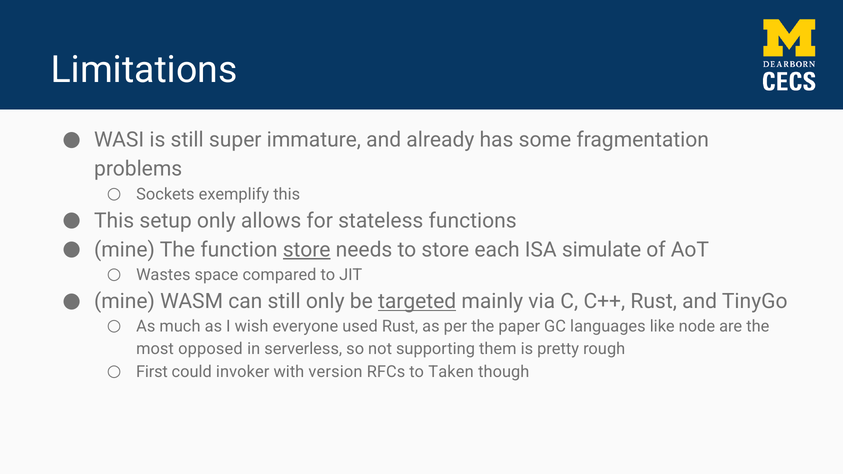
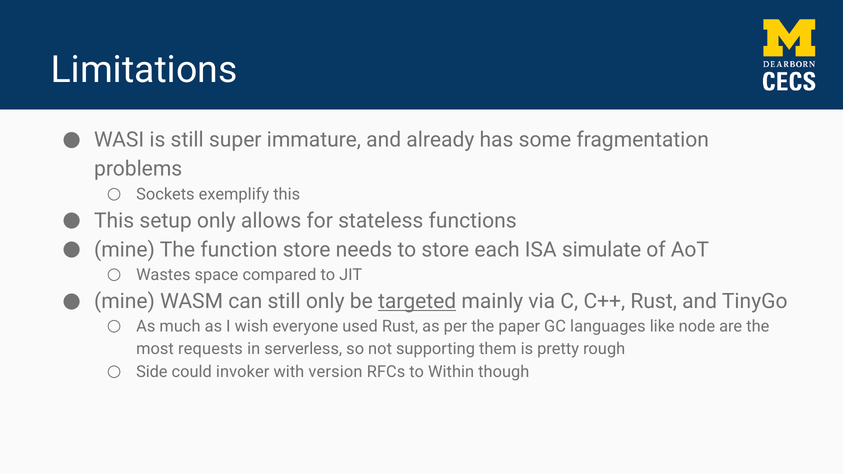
store underline: present -> none (307, 250)
opposed: opposed -> requests (210, 349)
First: First -> Side (152, 372)
Taken: Taken -> Within (451, 372)
